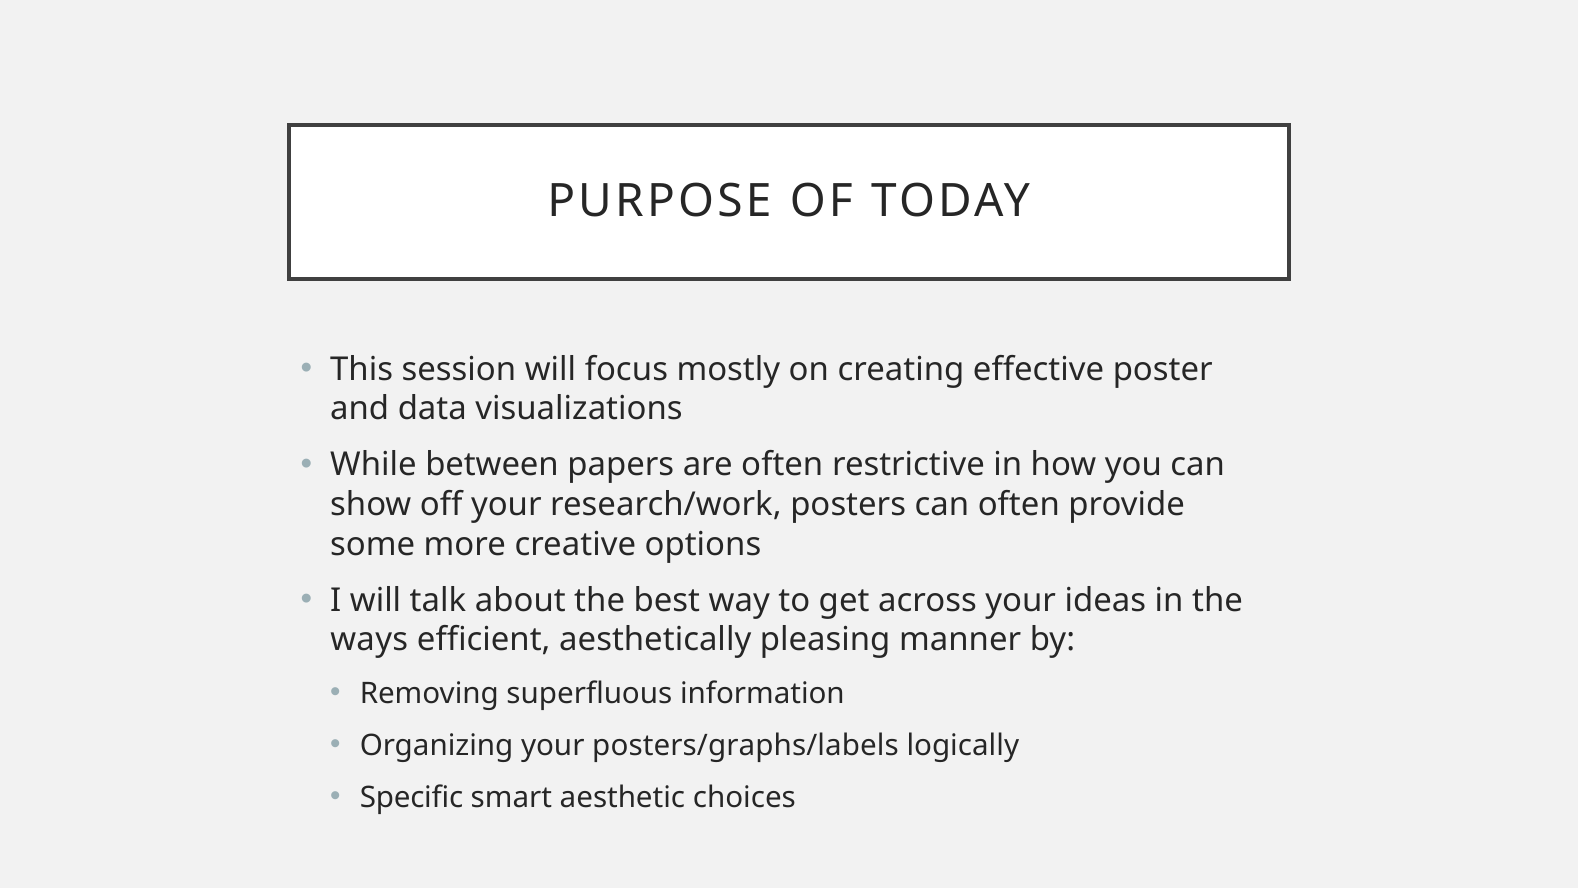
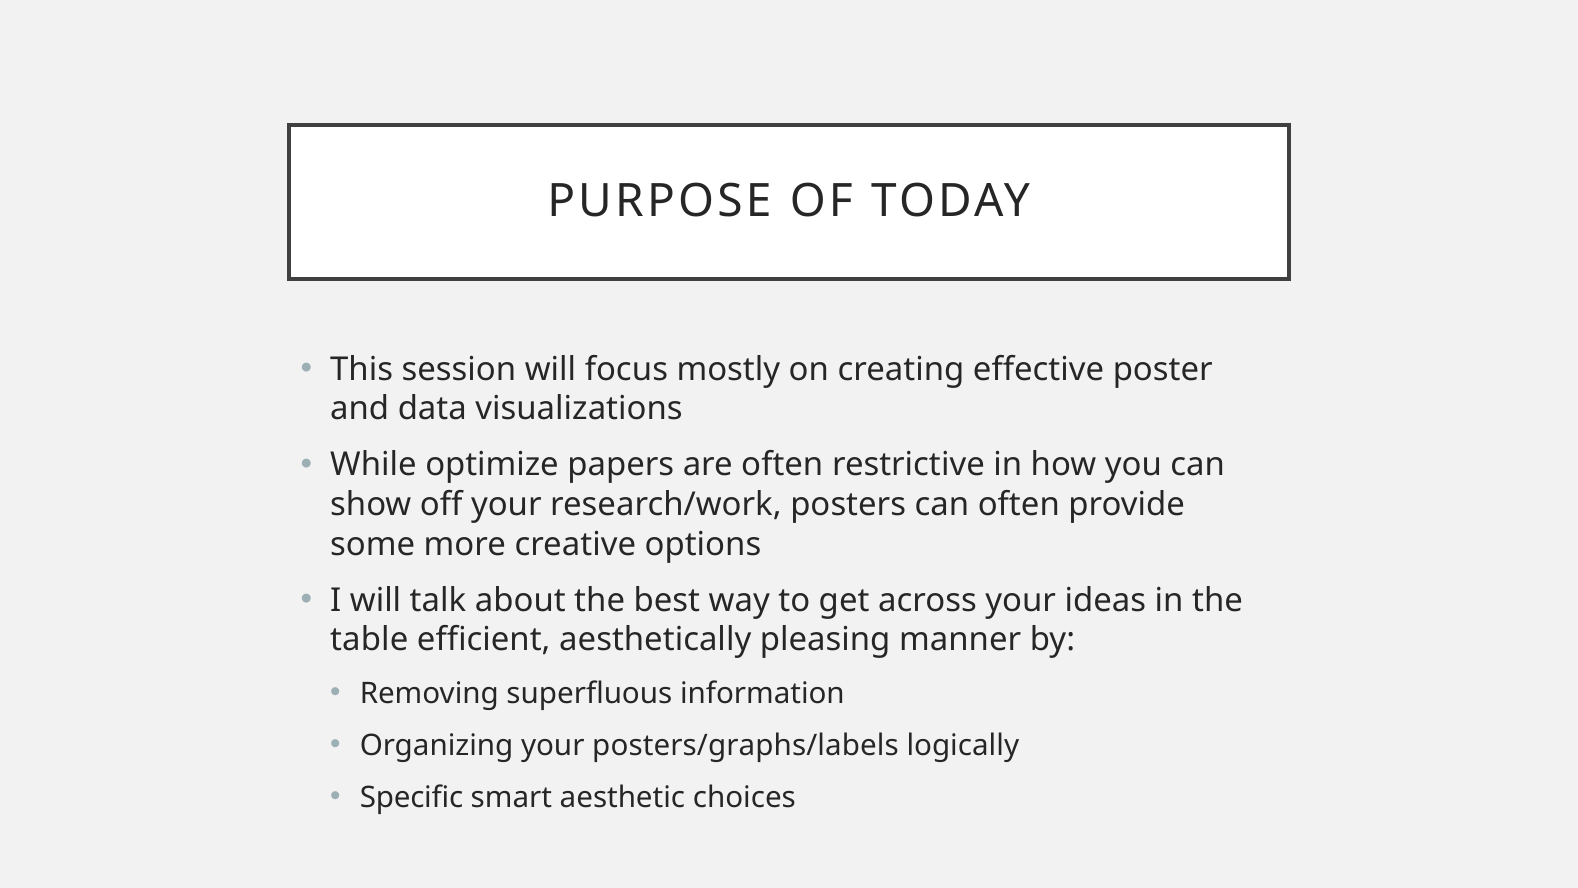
between: between -> optimize (492, 465)
ways: ways -> table (369, 639)
